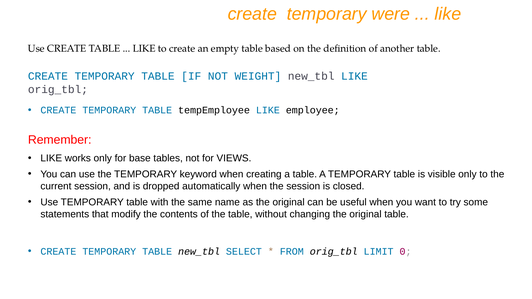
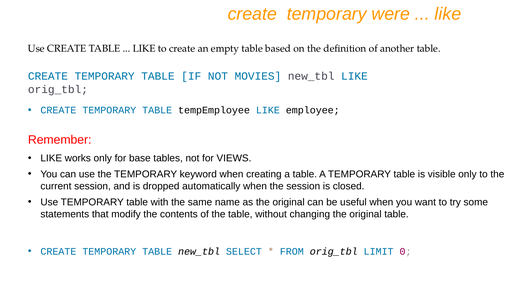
WEIGHT: WEIGHT -> MOVIES (258, 76)
